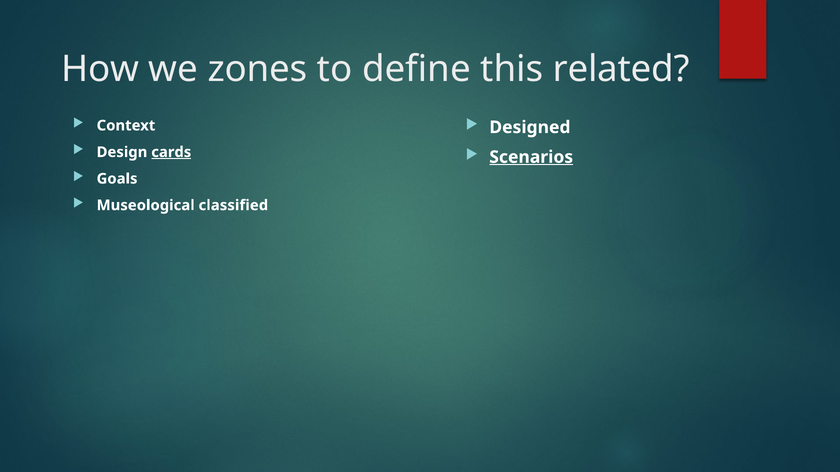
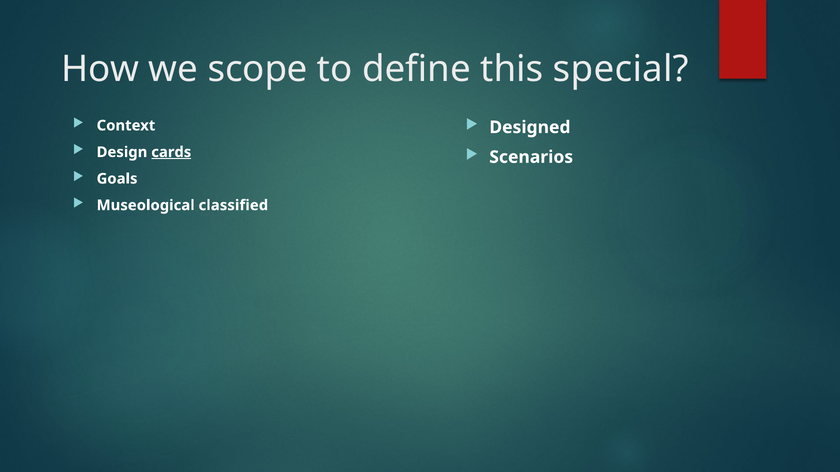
zones: zones -> scope (258, 69)
related: related -> special (621, 69)
Scenarios underline: present -> none (531, 157)
